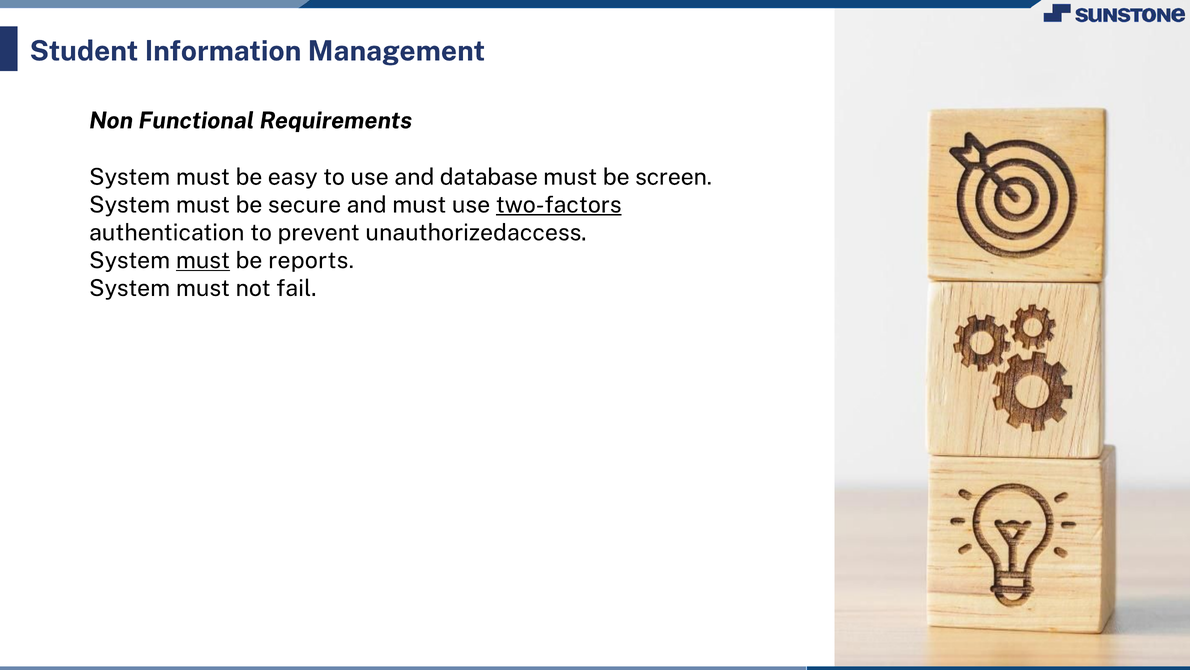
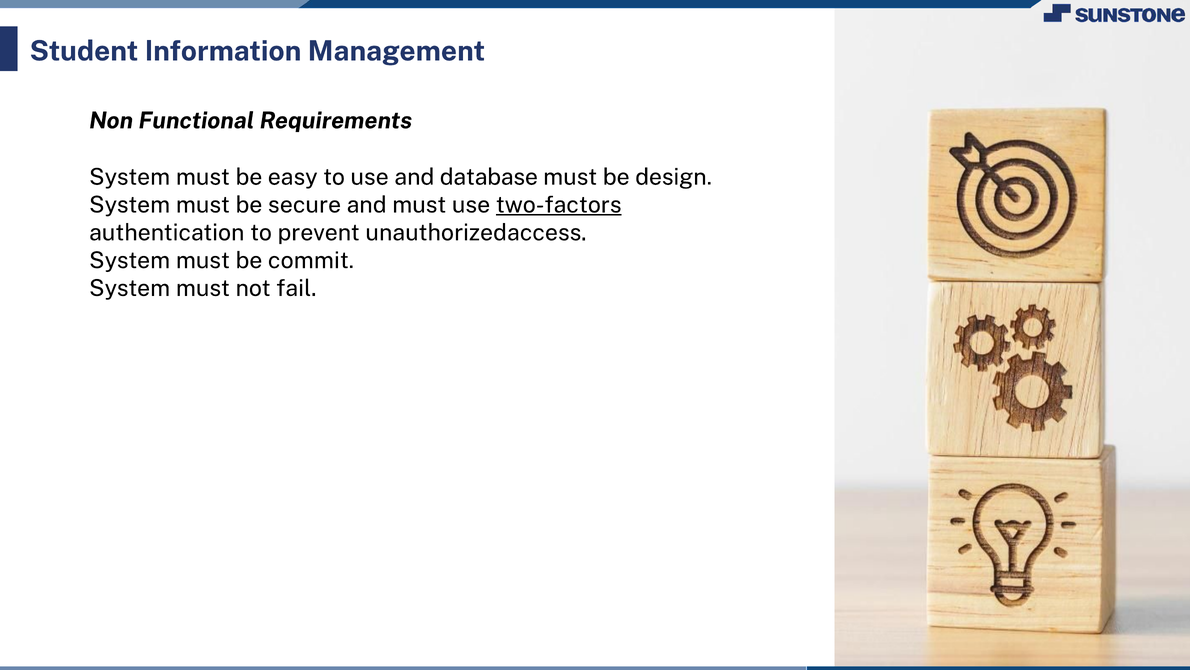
screen: screen -> design (673, 177)
must underline: present -> none (203, 260)
reports: reports -> commit (311, 260)
